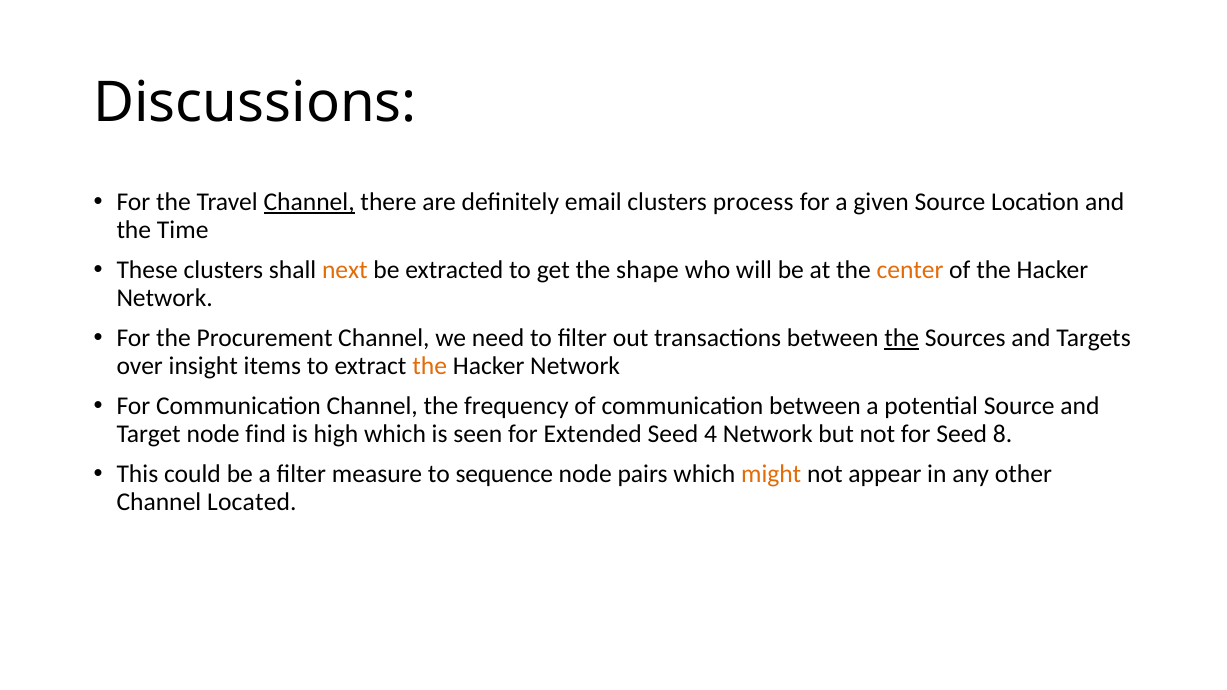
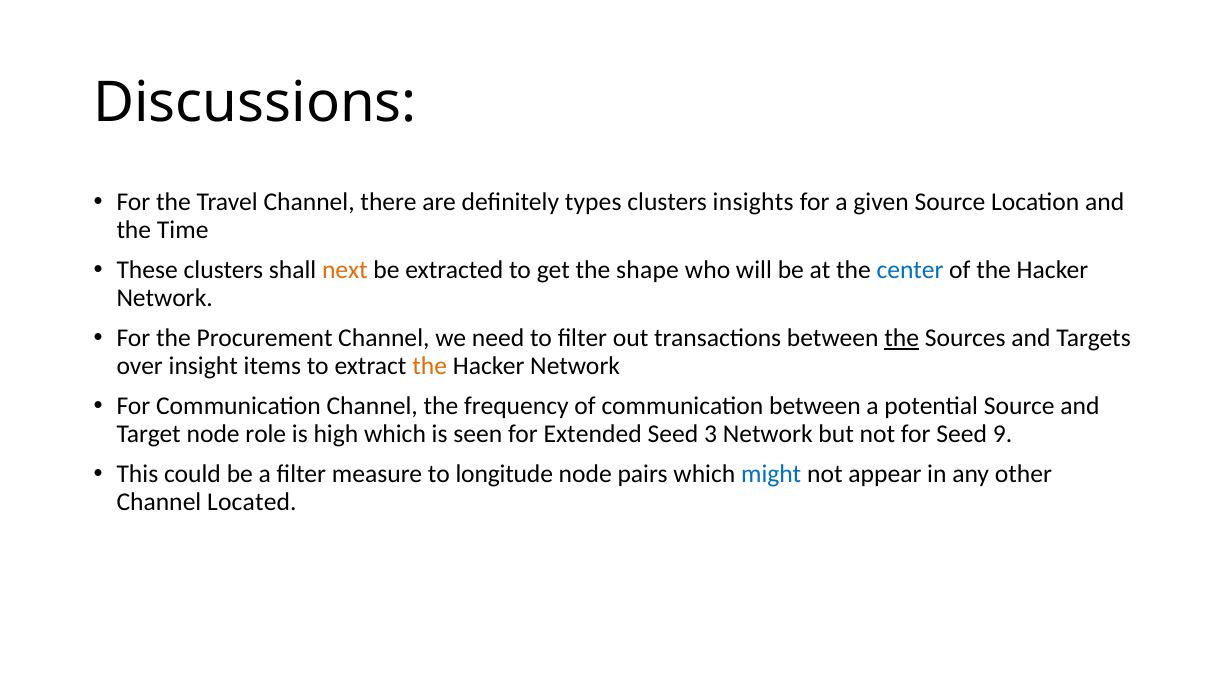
Channel underline: present -> none (309, 202)
email: email -> types (593, 202)
process: process -> insights (753, 202)
center colour: orange -> blue (910, 270)
find: find -> role (266, 434)
4: 4 -> 3 (711, 434)
8: 8 -> 9 (1003, 434)
sequence: sequence -> longitude (504, 474)
might colour: orange -> blue (771, 474)
